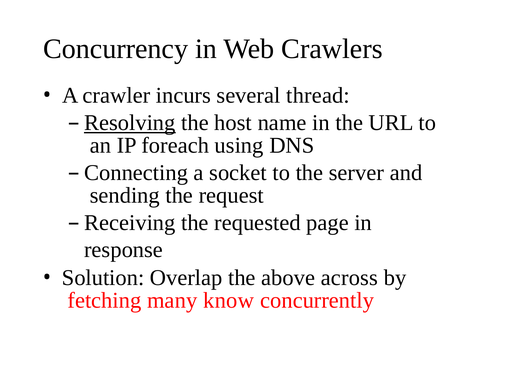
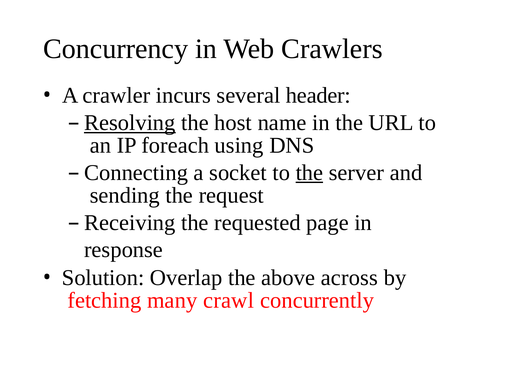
thread: thread -> header (318, 96)
the underline: none -> present (309, 173)
know: know -> crawl (229, 301)
